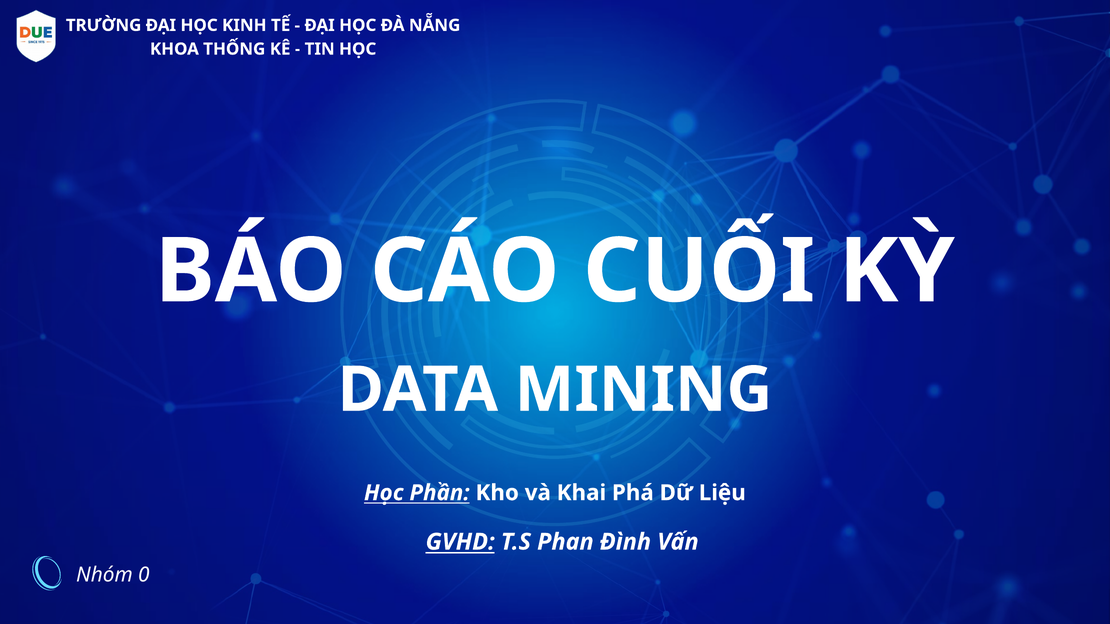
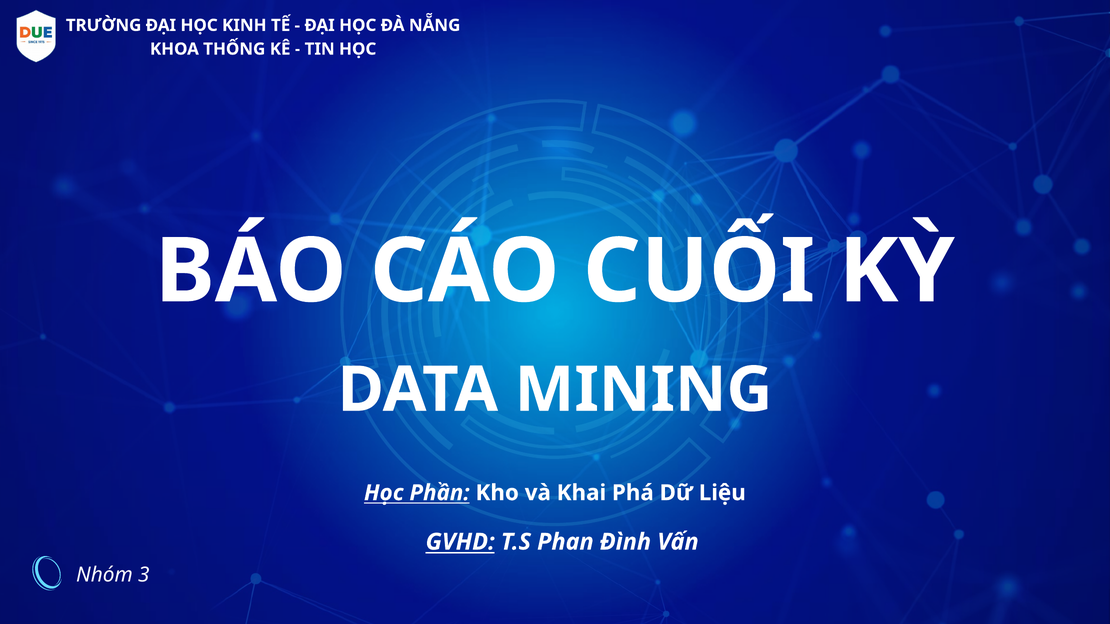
0: 0 -> 3 (144, 575)
